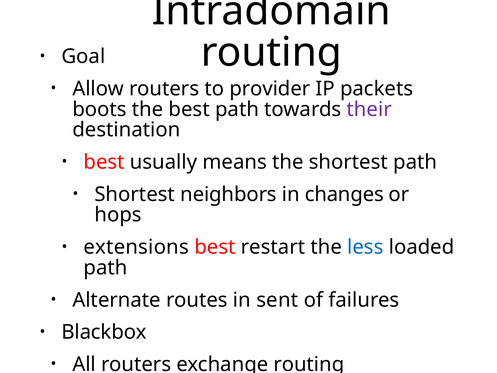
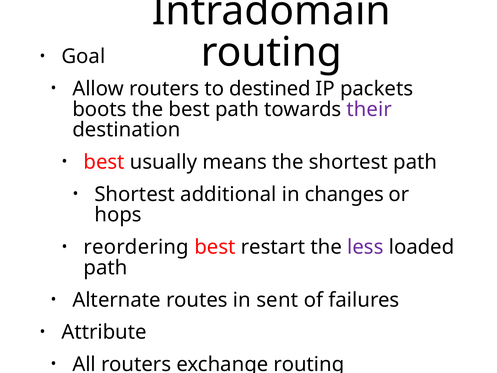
provider: provider -> destined (270, 89)
neighbors: neighbors -> additional (228, 194)
extensions: extensions -> reordering (136, 247)
less colour: blue -> purple (365, 247)
Blackbox: Blackbox -> Attribute (104, 332)
